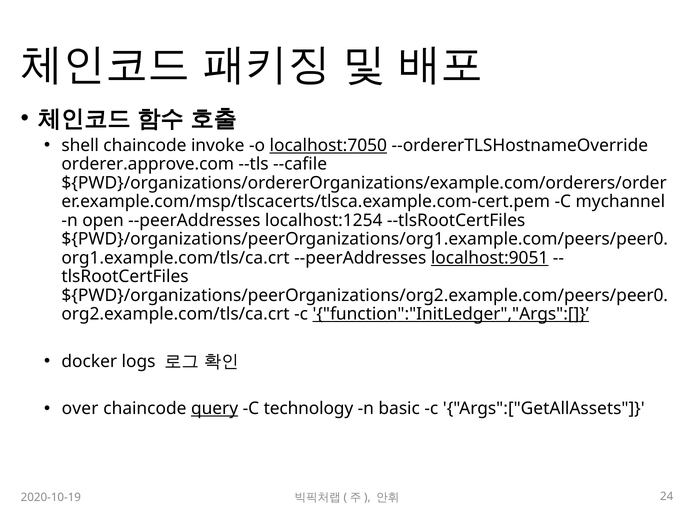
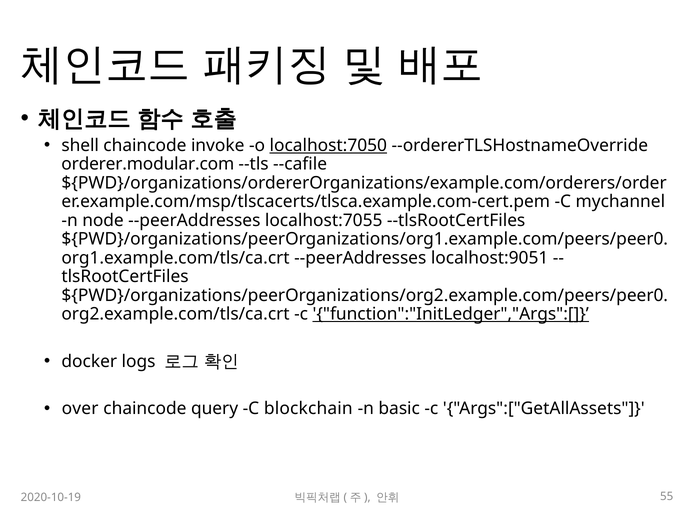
orderer.approve.com: orderer.approve.com -> orderer.modular.com (148, 164)
open: open -> node (103, 220)
localhost:1254: localhost:1254 -> localhost:7055 (324, 220)
localhost:9051 underline: present -> none (490, 258)
query underline: present -> none (215, 408)
technology: technology -> blockchain (308, 408)
24: 24 -> 55 (667, 496)
